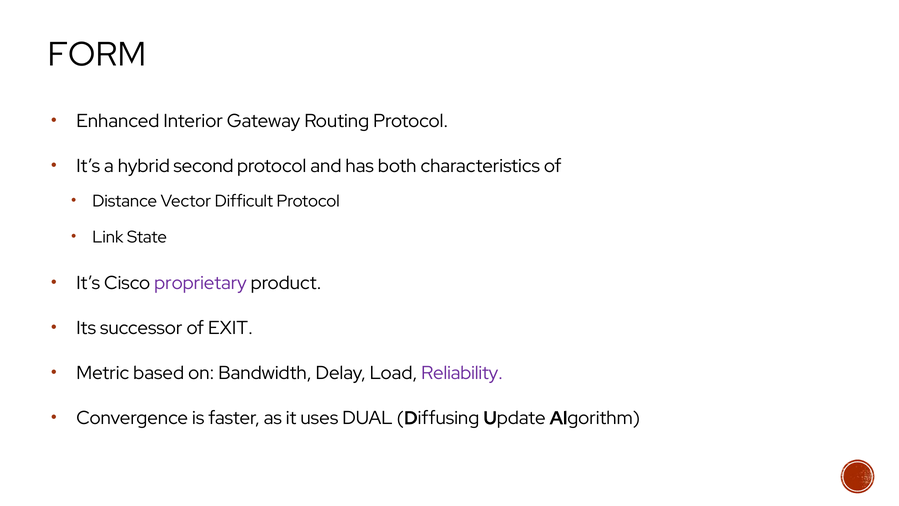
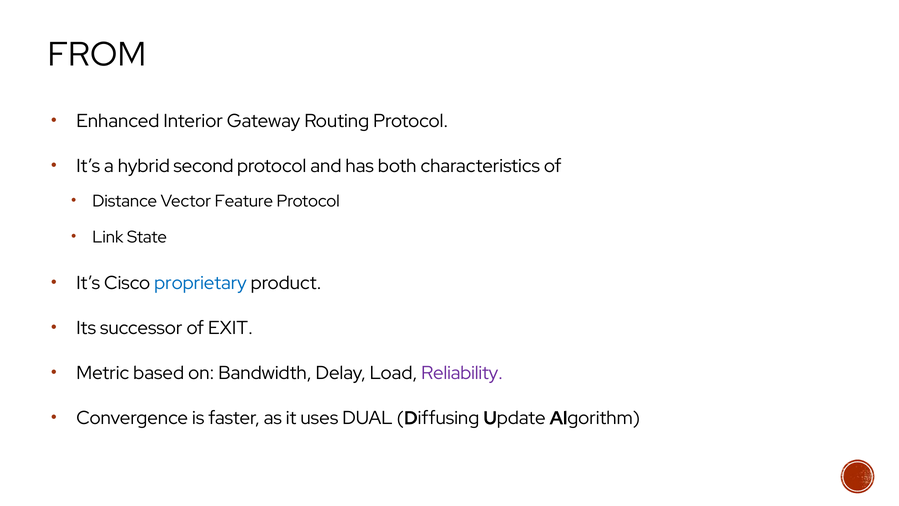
FORM: FORM -> FROM (97, 55)
Difficult: Difficult -> Feature (244, 201)
proprietary colour: purple -> blue (201, 283)
